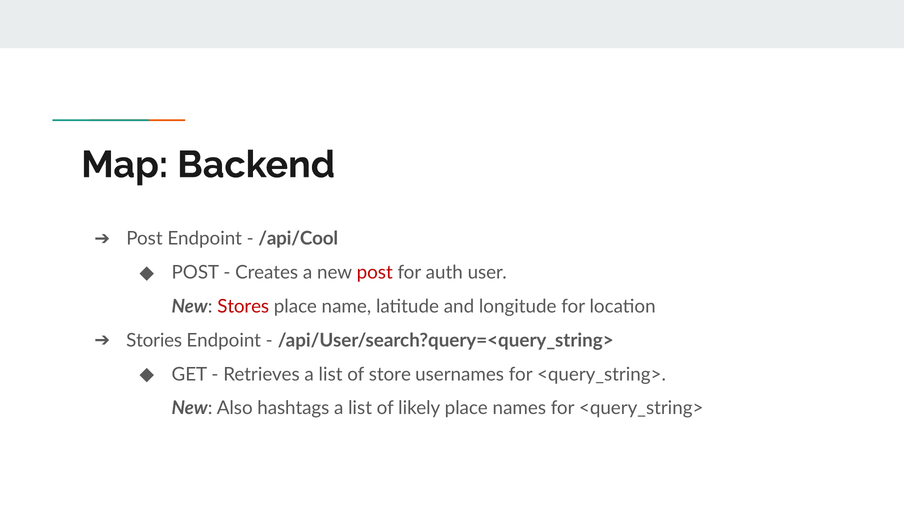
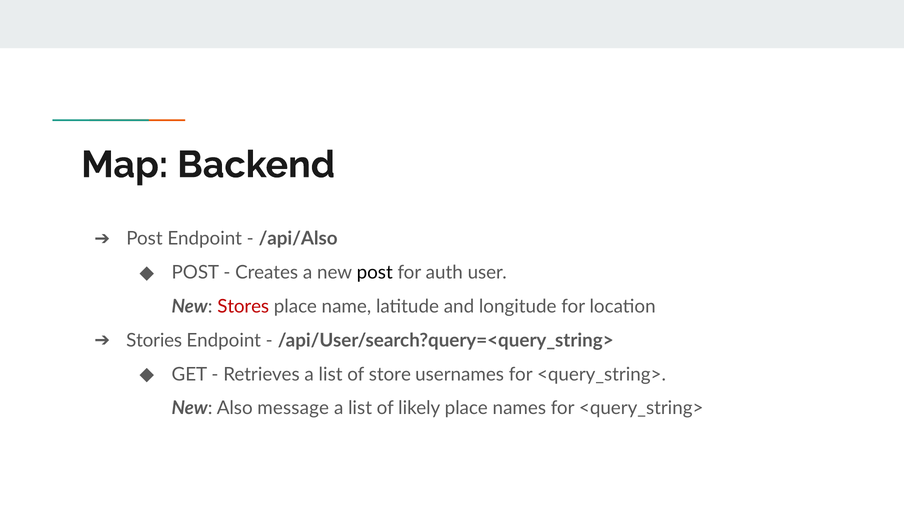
/api/Cool: /api/Cool -> /api/Also (298, 238)
post colour: red -> black (375, 272)
hashtags: hashtags -> message (293, 408)
